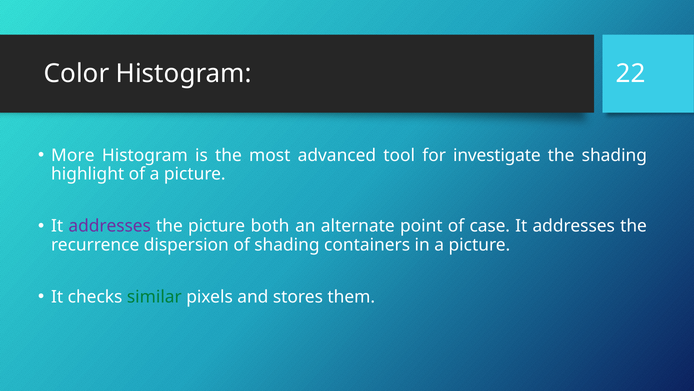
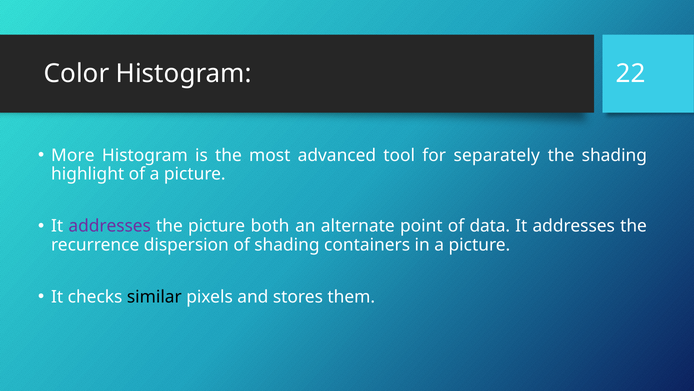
investigate: investigate -> separately (497, 155)
case: case -> data (490, 226)
similar colour: green -> black (154, 296)
